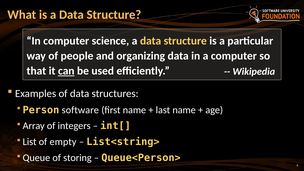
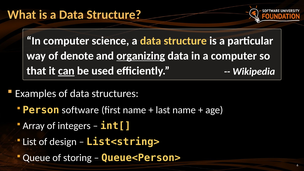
people: people -> denote (77, 56)
organizing underline: none -> present (141, 56)
empty: empty -> design (63, 142)
